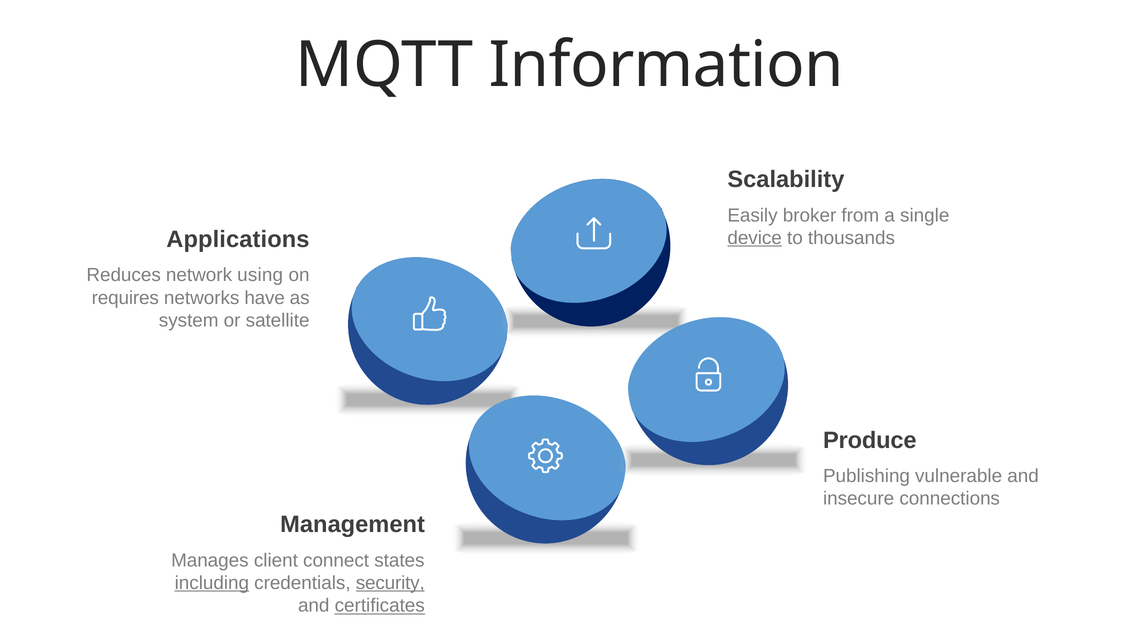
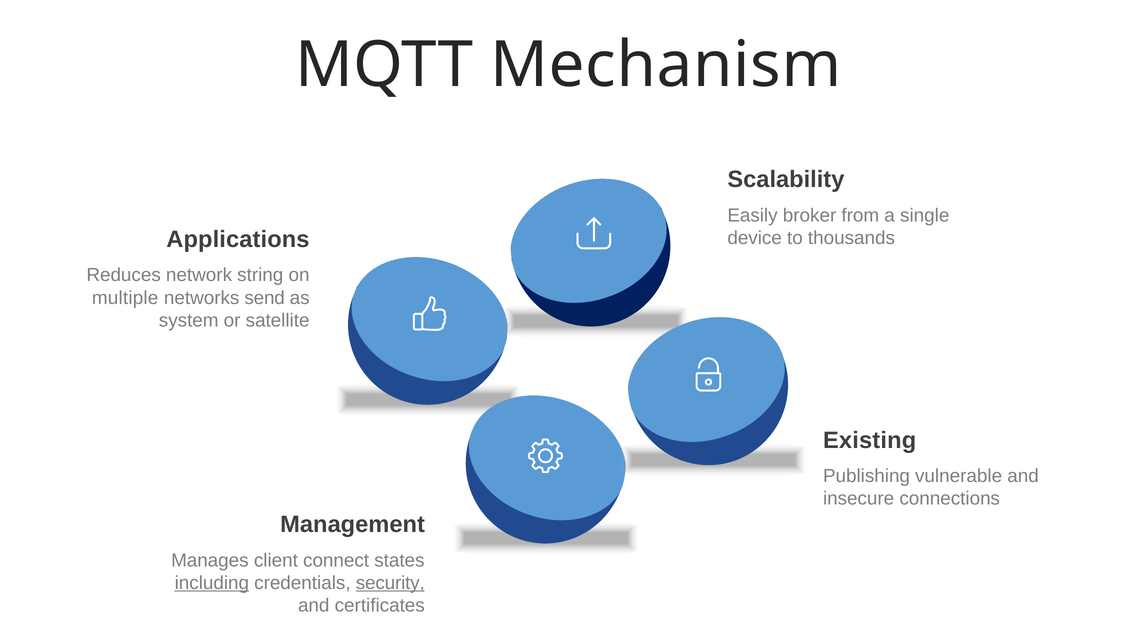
Information: Information -> Mechanism (666, 65)
device underline: present -> none (755, 238)
using: using -> string (260, 275)
requires: requires -> multiple (125, 298)
have: have -> send (265, 298)
Produce: Produce -> Existing (870, 440)
certificates underline: present -> none (380, 605)
